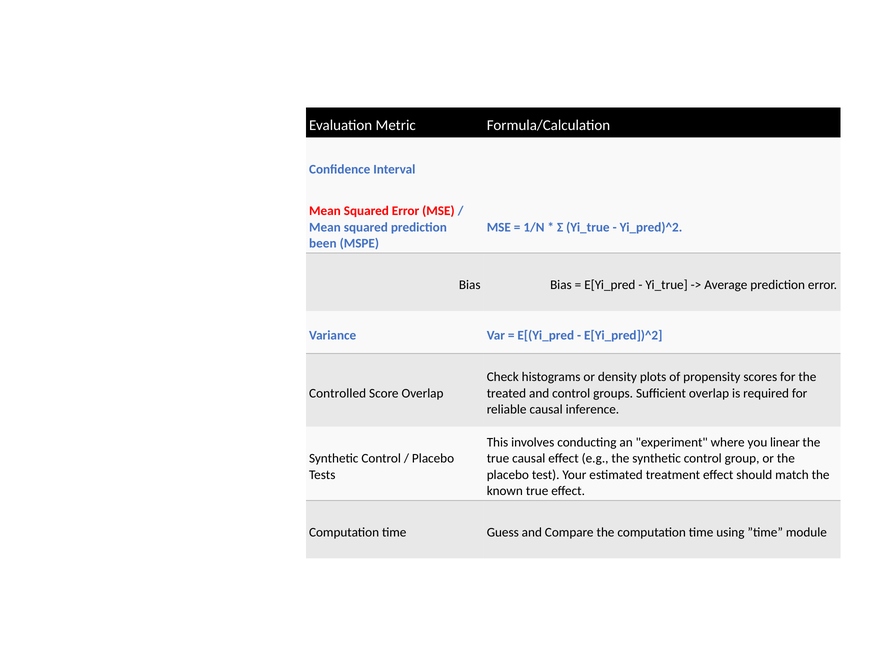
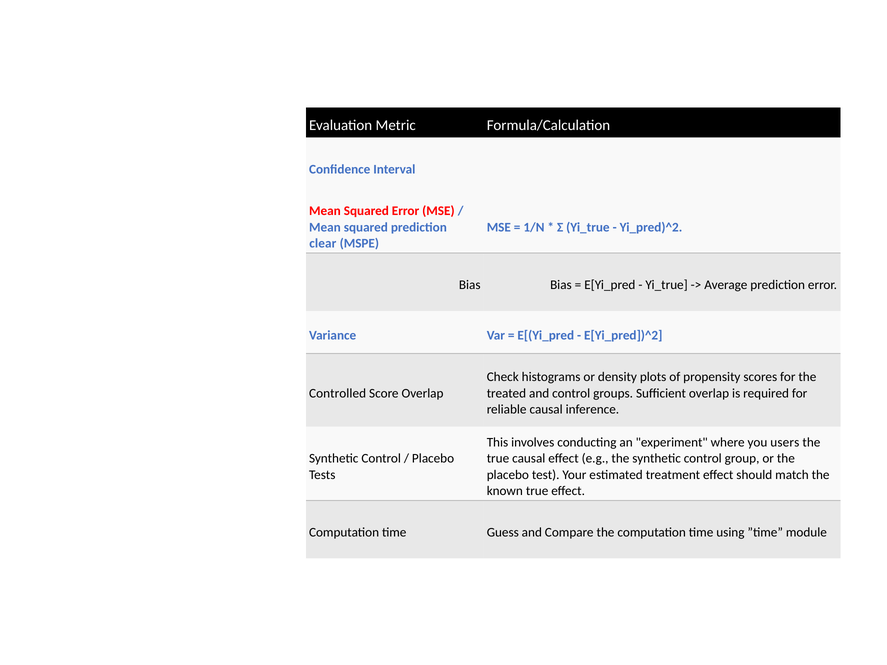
been: been -> clear (323, 243)
linear: linear -> users (785, 443)
